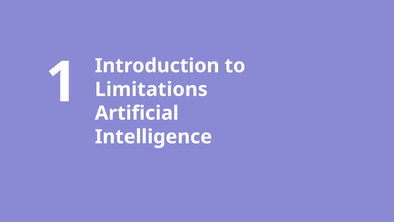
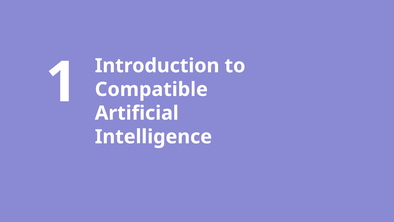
Limitations: Limitations -> Compatible (151, 89)
